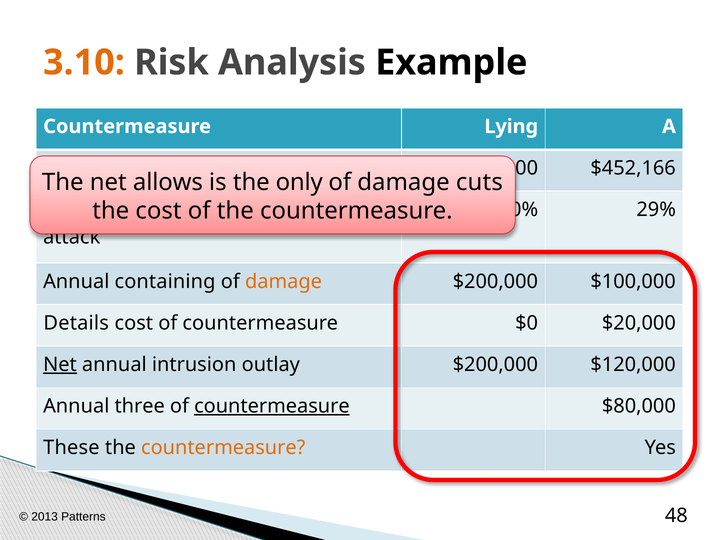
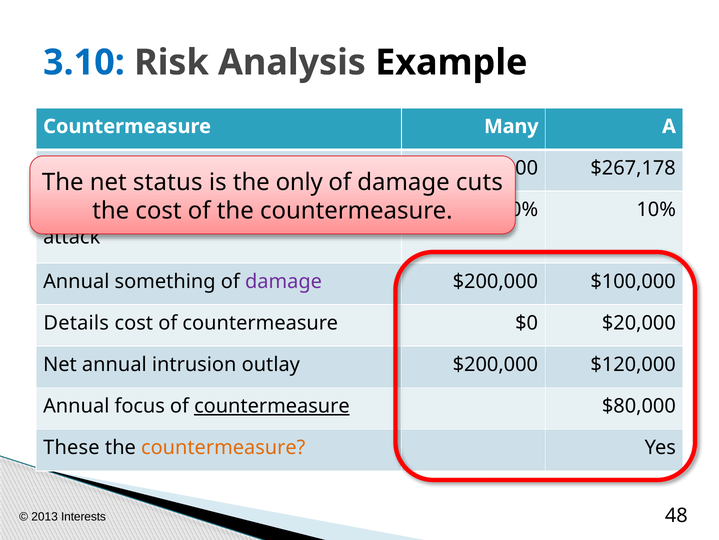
3.10 colour: orange -> blue (84, 62)
Lying: Lying -> Many (511, 126)
$452,166: $452,166 -> $267,178 (633, 168)
allows: allows -> status (168, 182)
29%: 29% -> 10% (656, 209)
containing: containing -> something (165, 281)
damage colour: orange -> purple (283, 281)
Net underline: present -> none (60, 364)
three: three -> focus (140, 406)
Patterns: Patterns -> Interests (83, 516)
